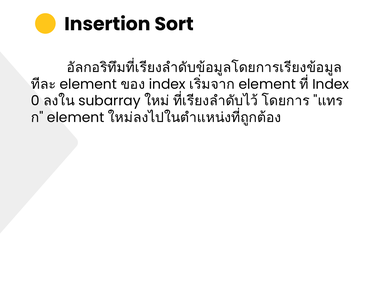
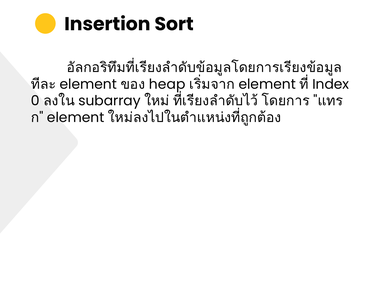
index: index -> heap (167, 84)
